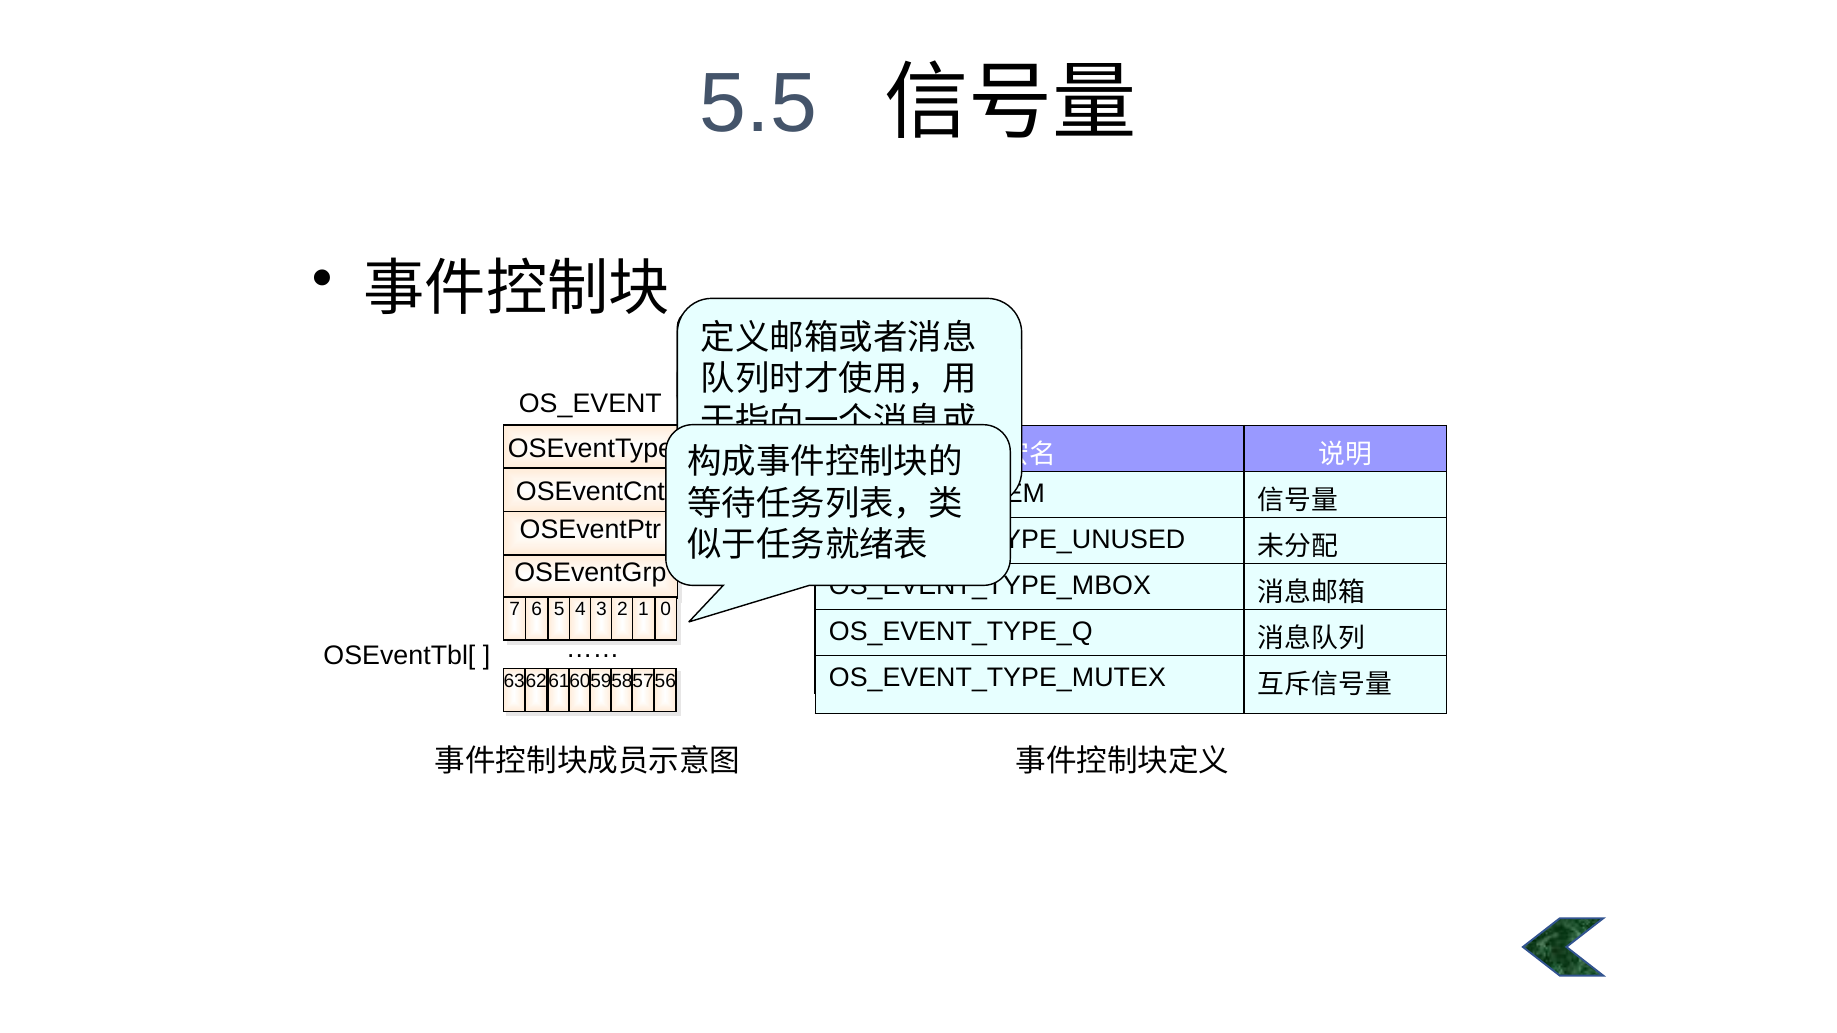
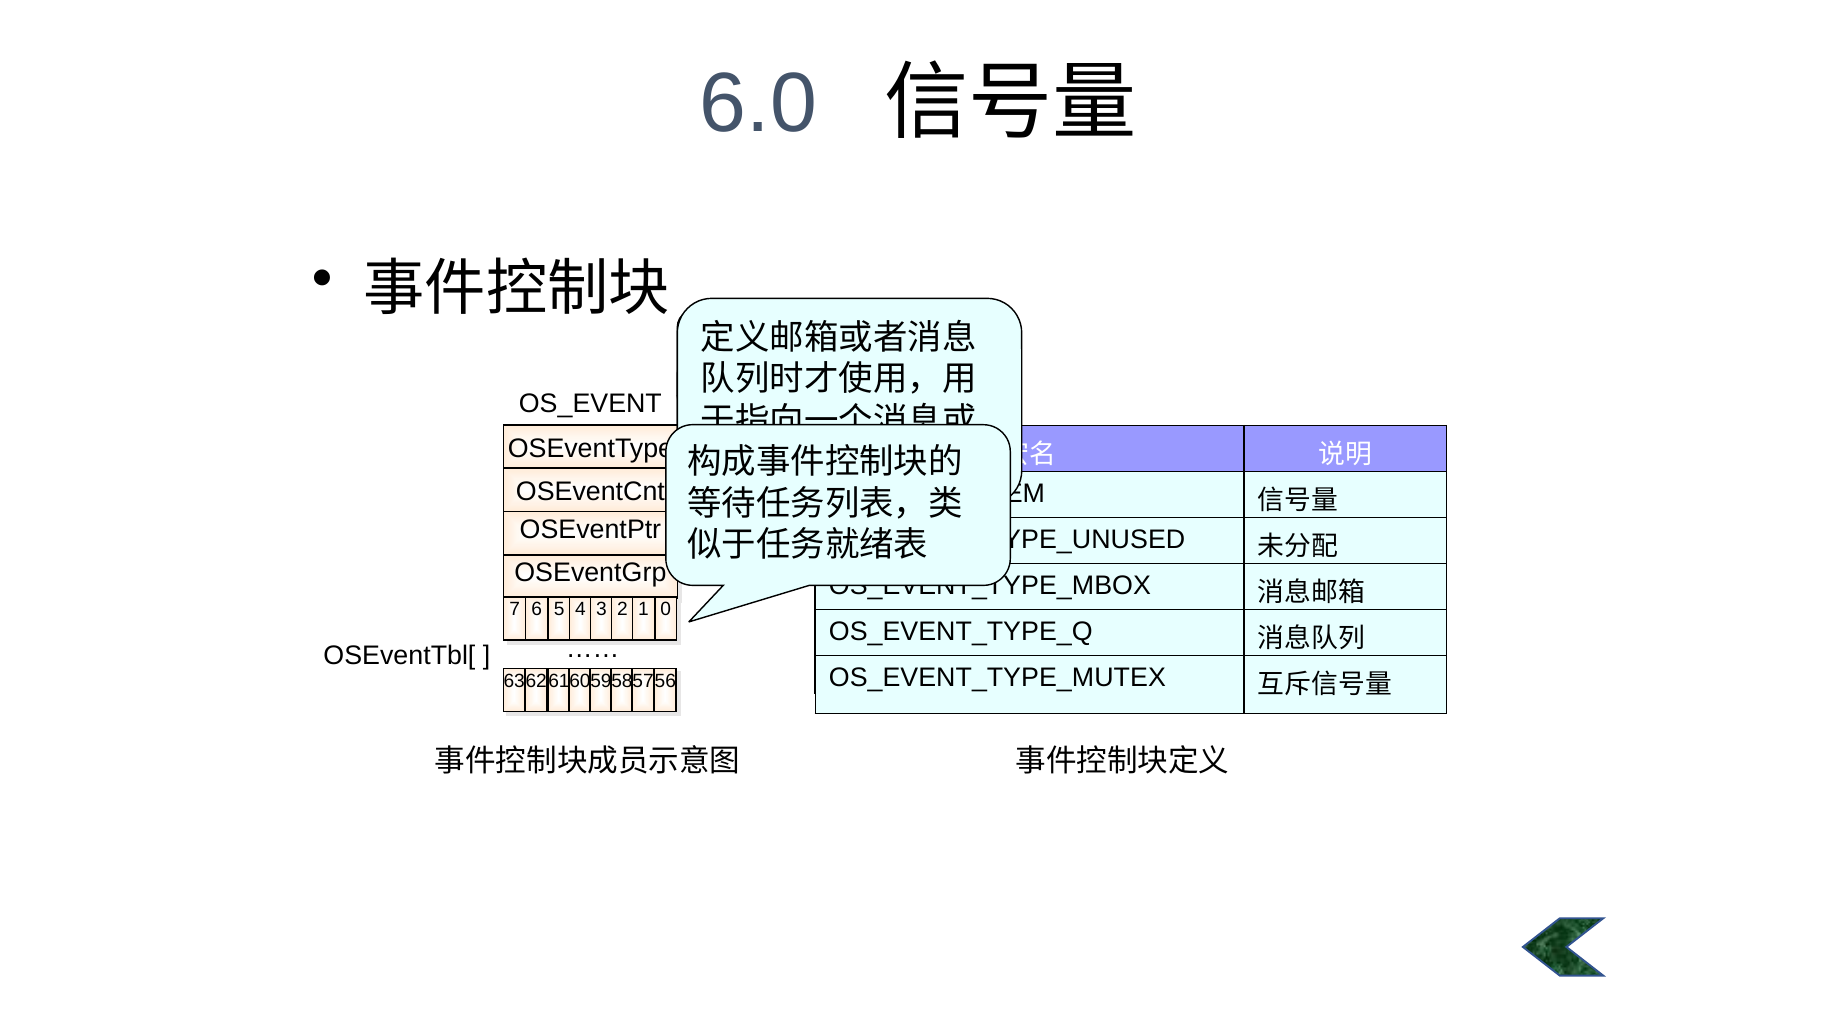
5.5: 5.5 -> 6.0 (758, 103)
